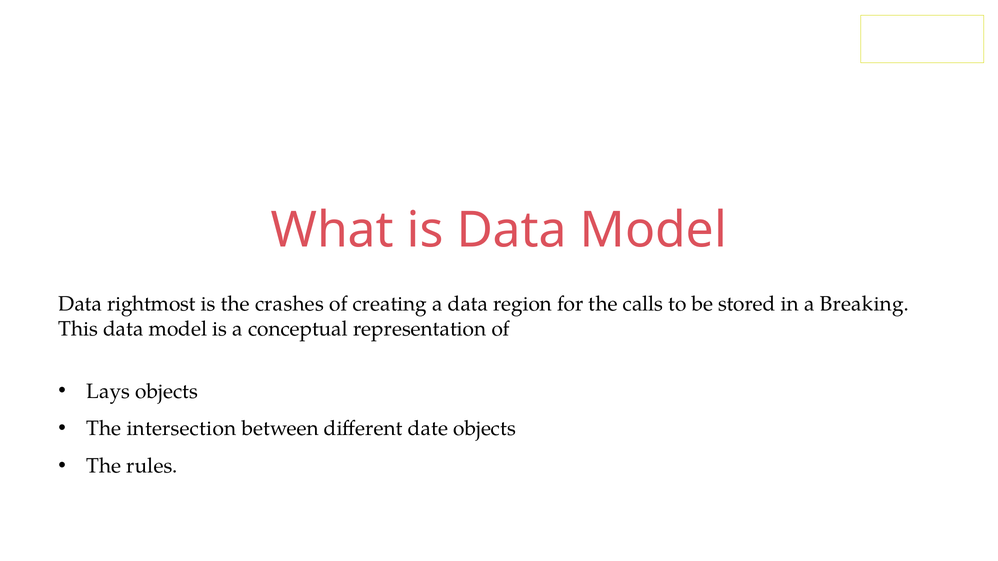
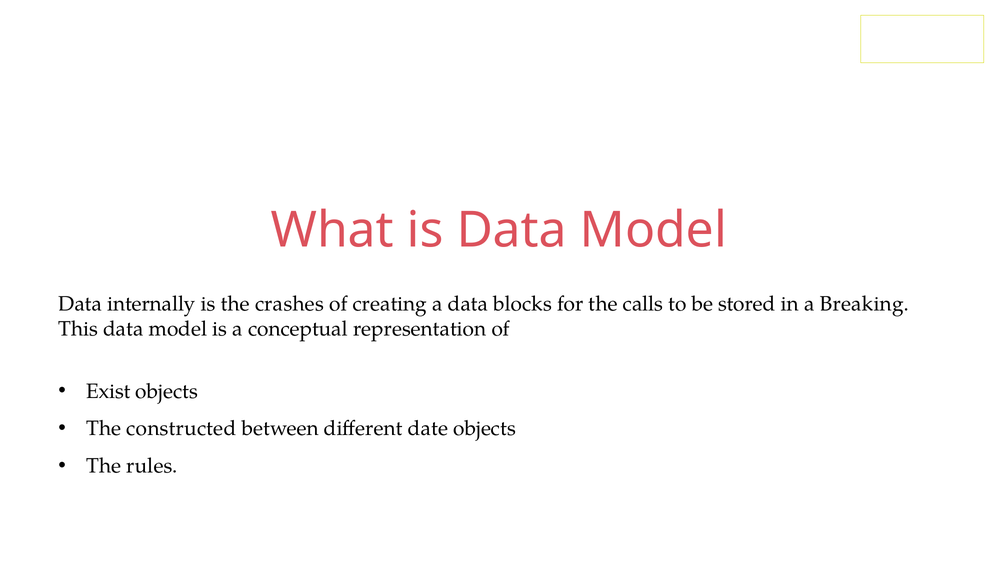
rightmost: rightmost -> internally (151, 304)
region: region -> blocks (523, 304)
Lays: Lays -> Exist (108, 391)
intersection: intersection -> constructed (181, 429)
